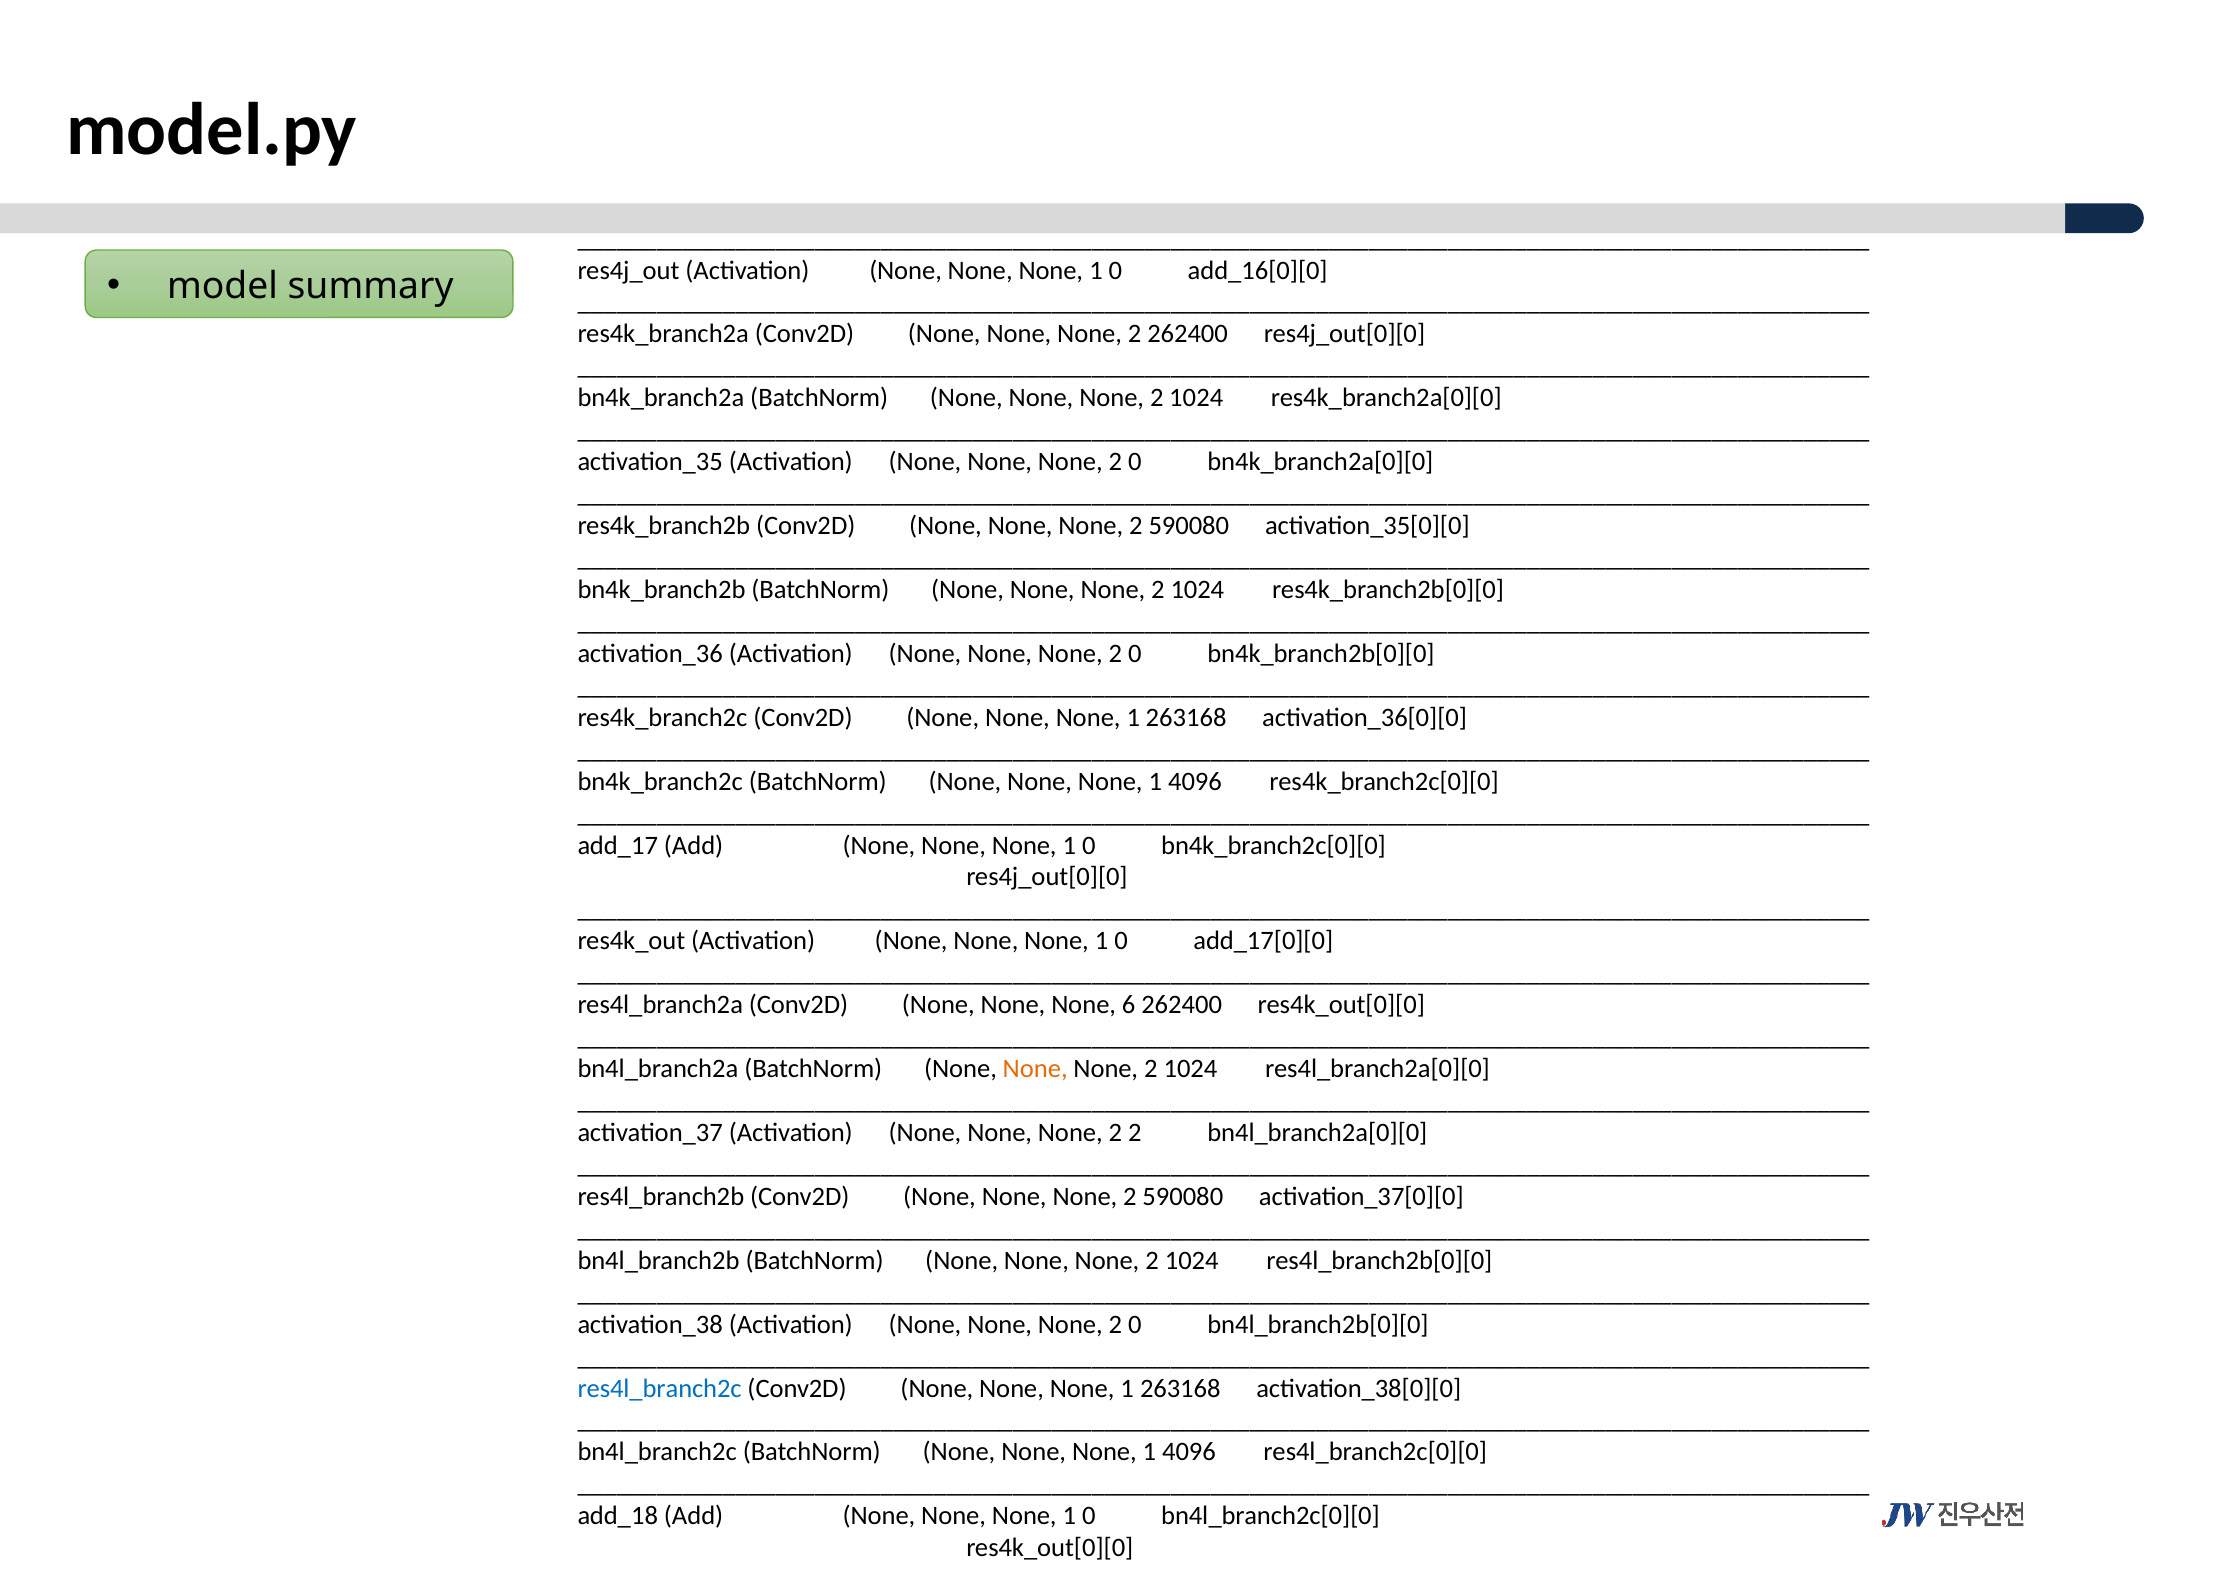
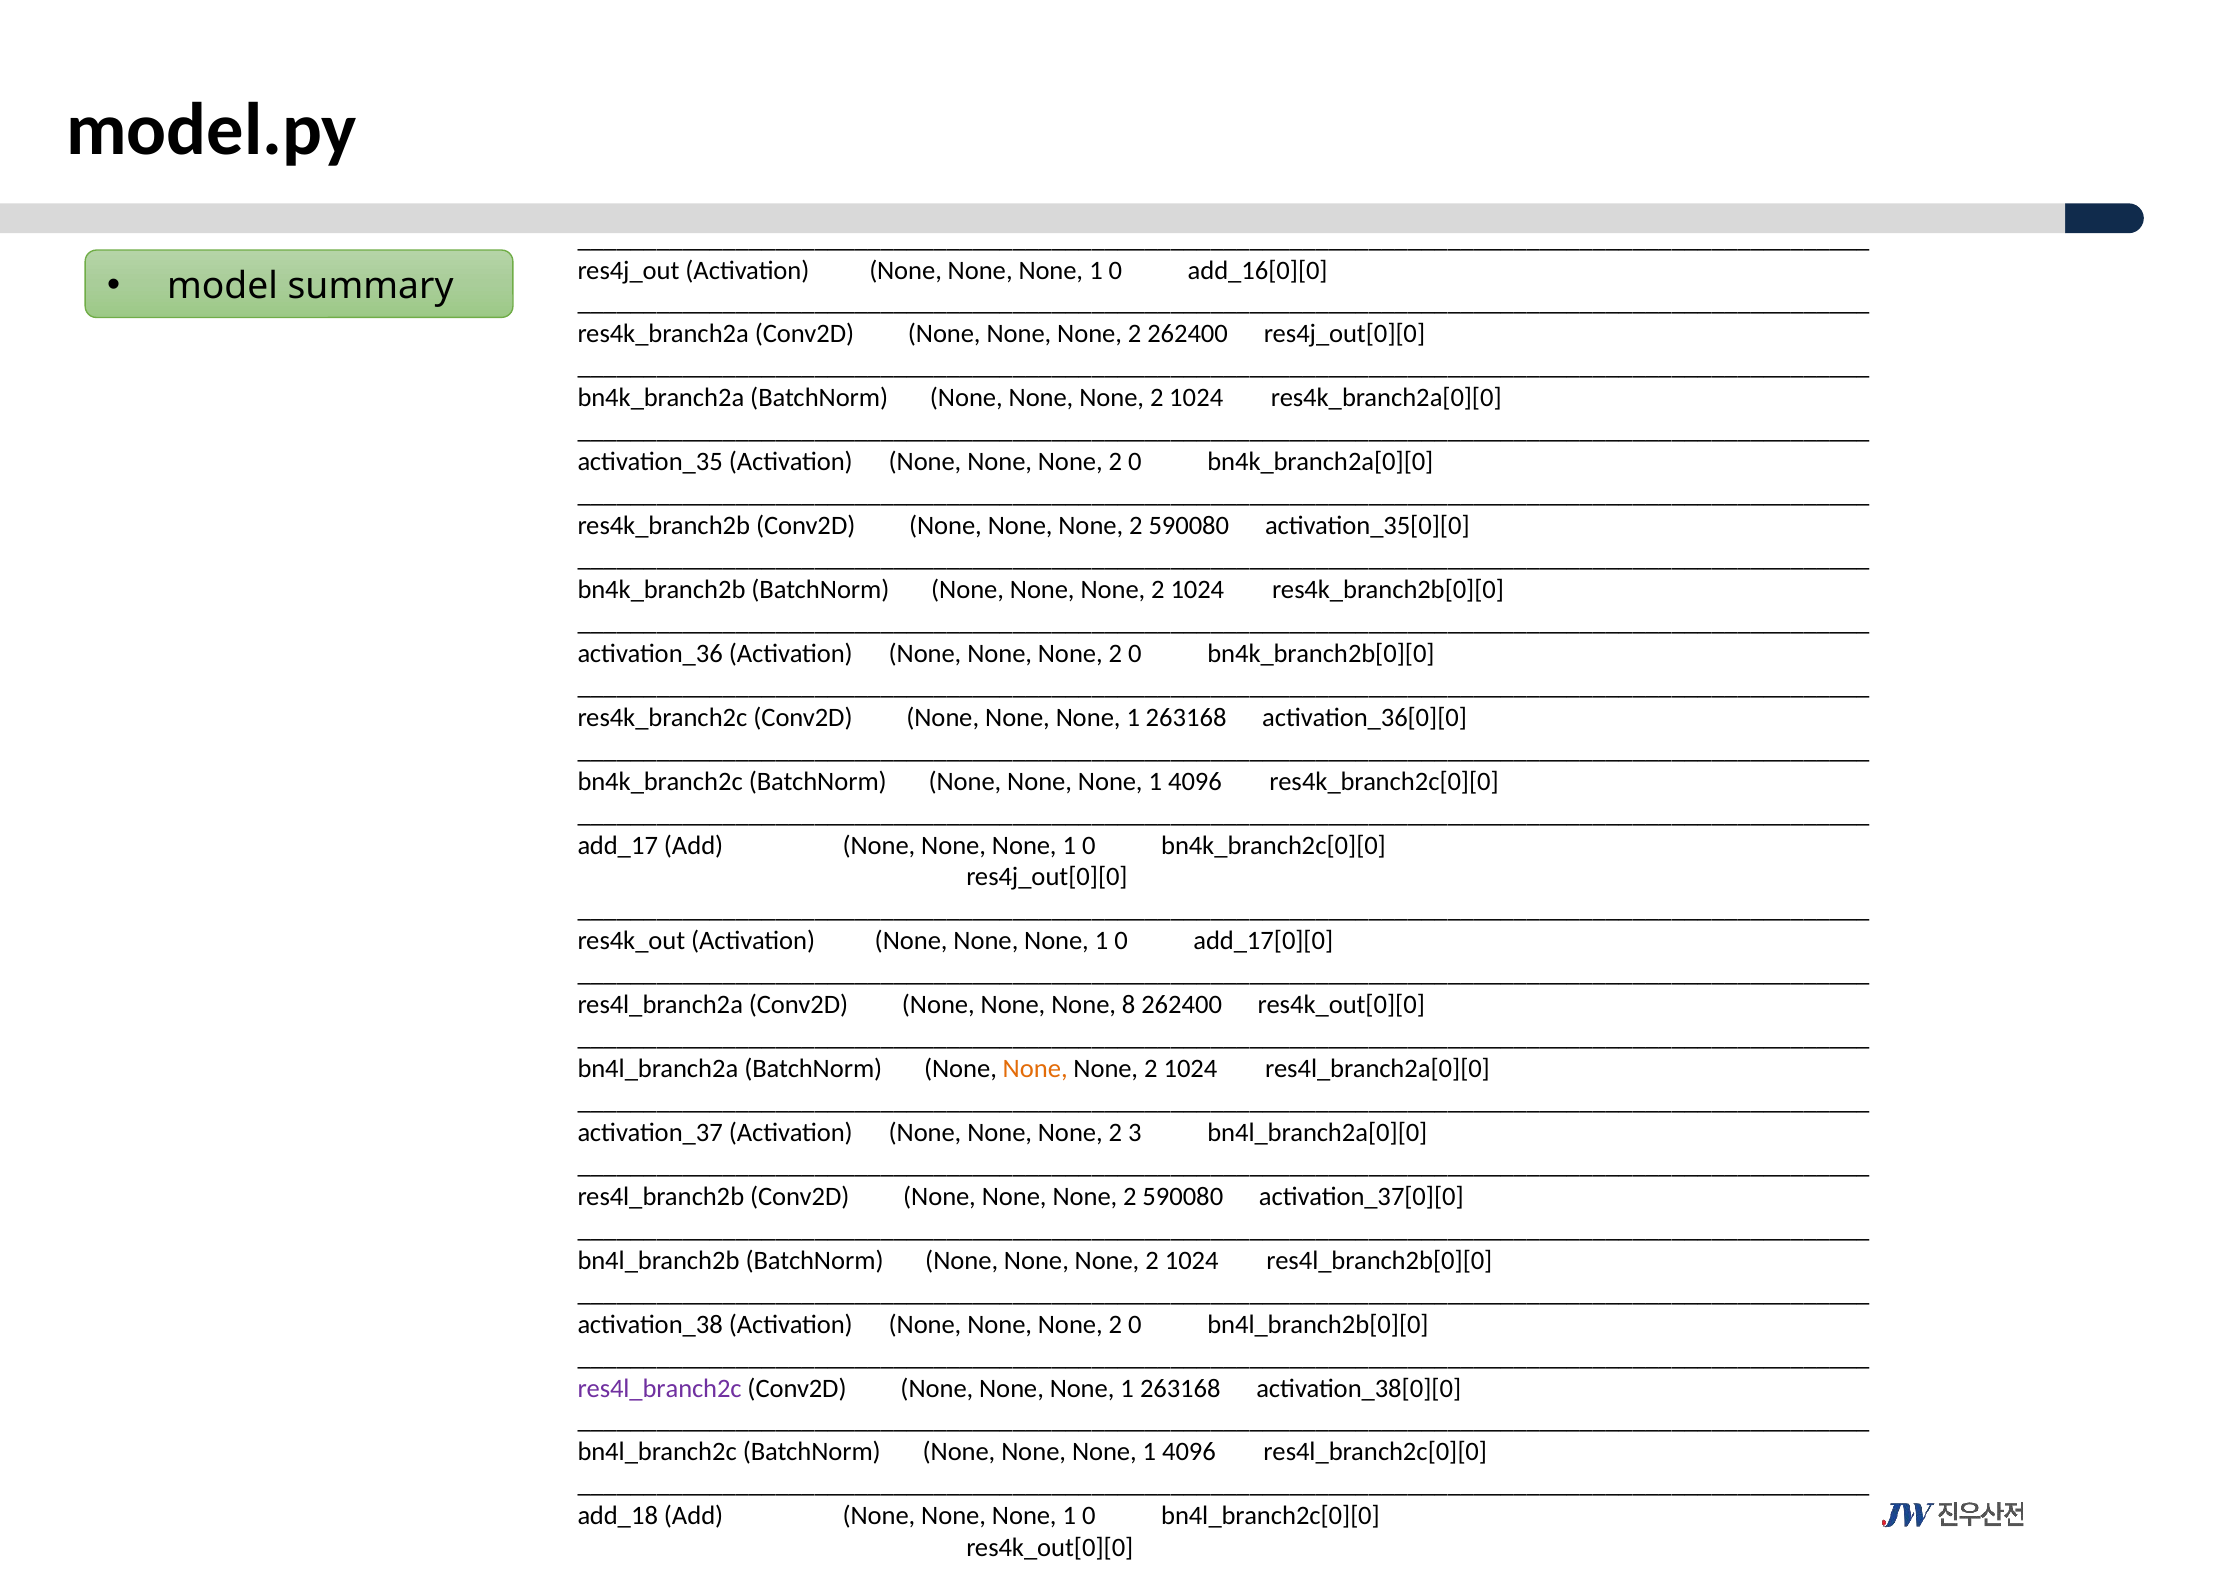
6: 6 -> 8 (1128, 1005)
2 2: 2 -> 3 (1135, 1133)
res4l_branch2c colour: blue -> purple (660, 1389)
